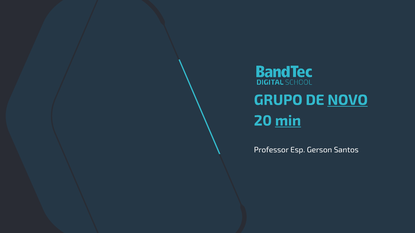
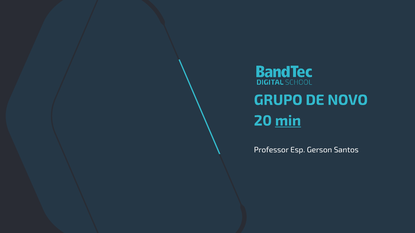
NOVO underline: present -> none (348, 100)
